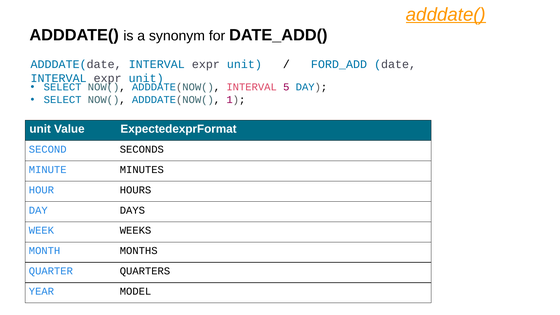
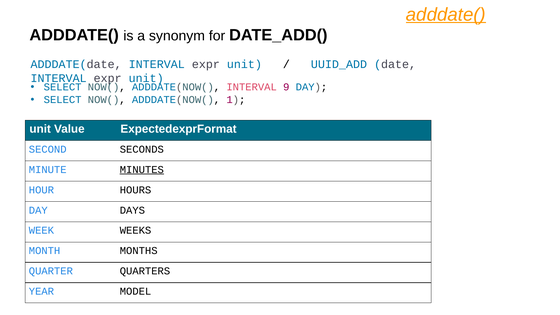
FORD_ADD: FORD_ADD -> UUID_ADD (339, 64)
5: 5 -> 9 (286, 87)
MINUTES underline: none -> present (142, 170)
